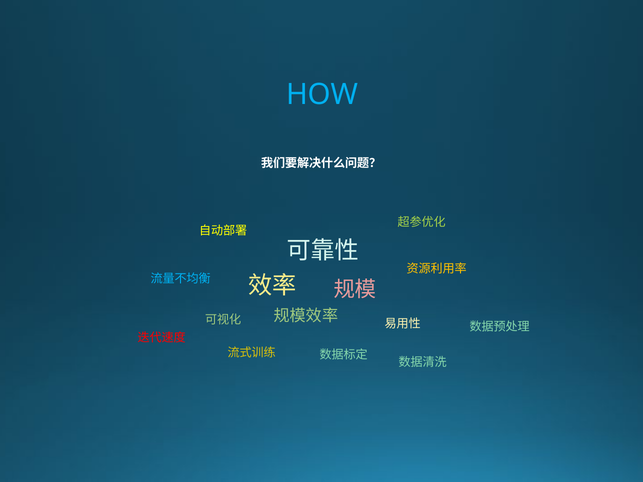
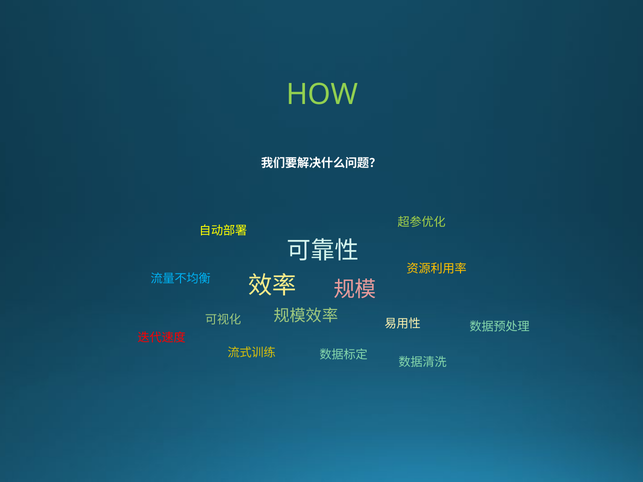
HOW colour: light blue -> light green (322, 95)
